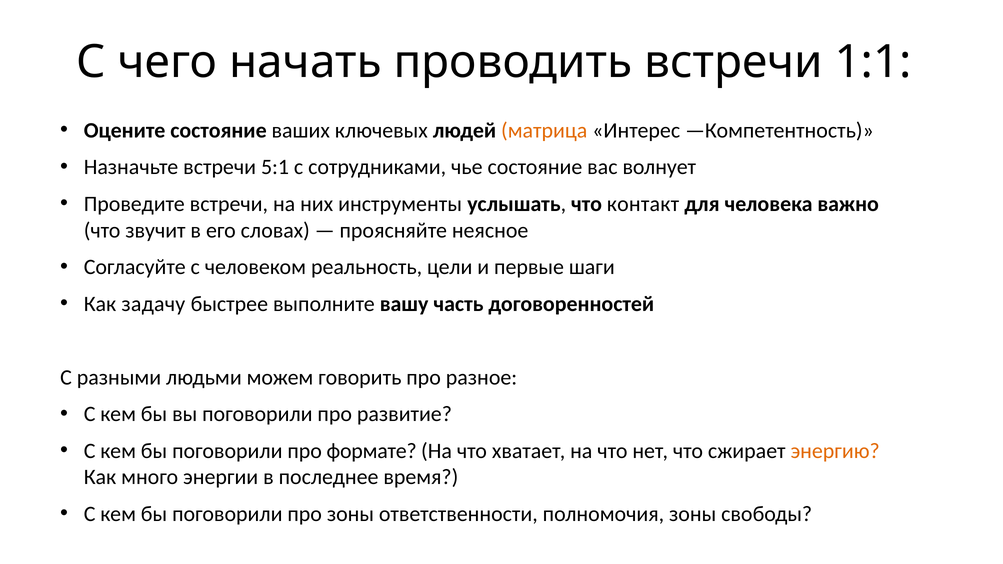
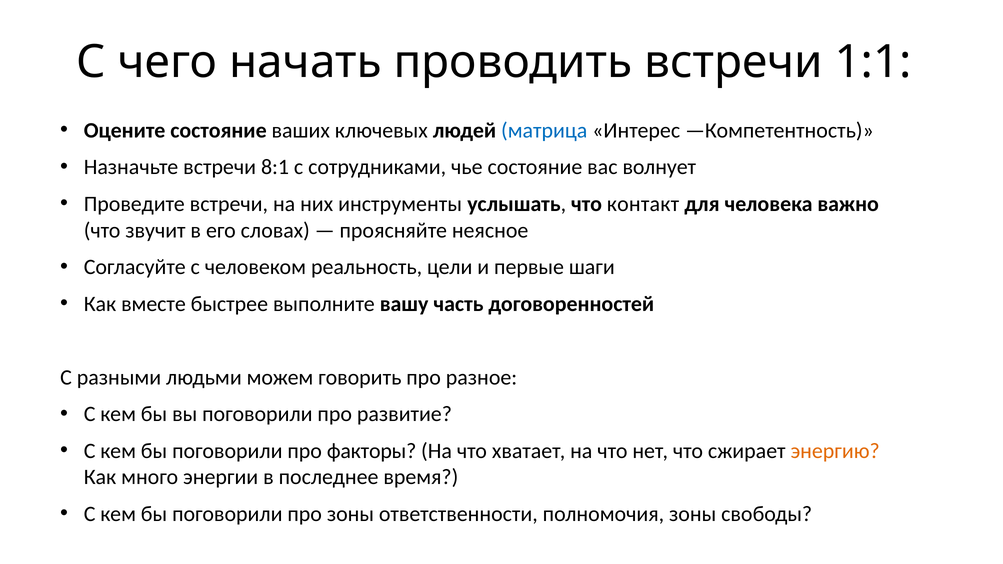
матрица colour: orange -> blue (544, 130)
5:1: 5:1 -> 8:1 (275, 167)
задачу: задачу -> вместе (153, 304)
формате: формате -> факторы (372, 451)
